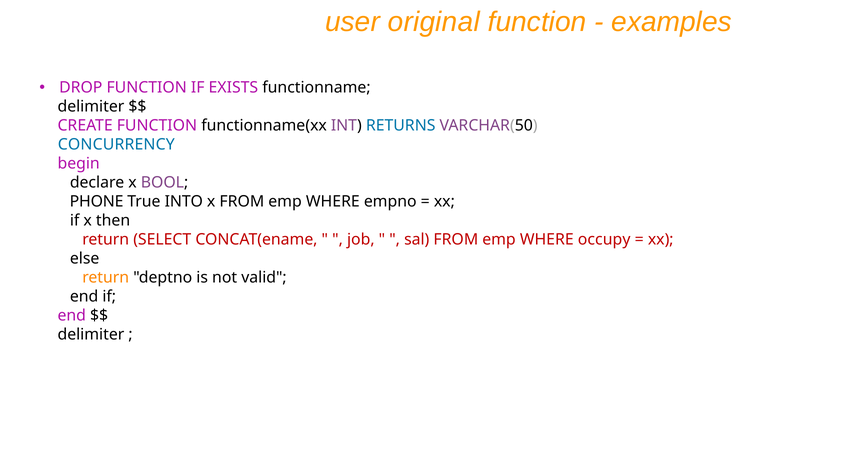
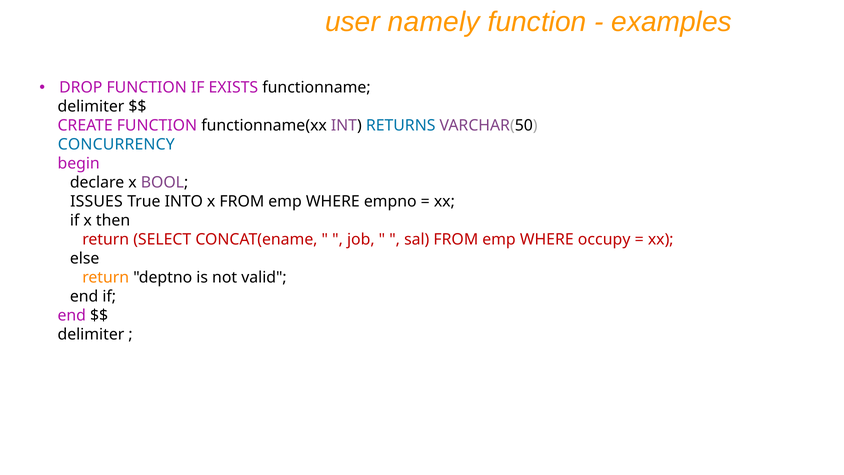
original: original -> namely (434, 22)
PHONE: PHONE -> ISSUES (96, 202)
